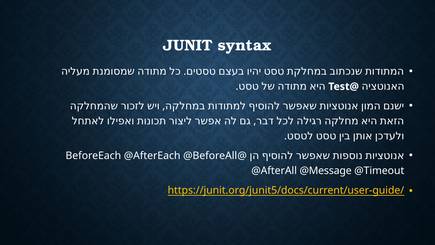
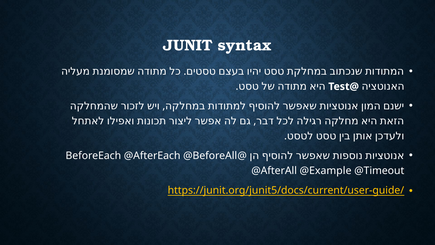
@Message: @Message -> @Example (326, 170)
